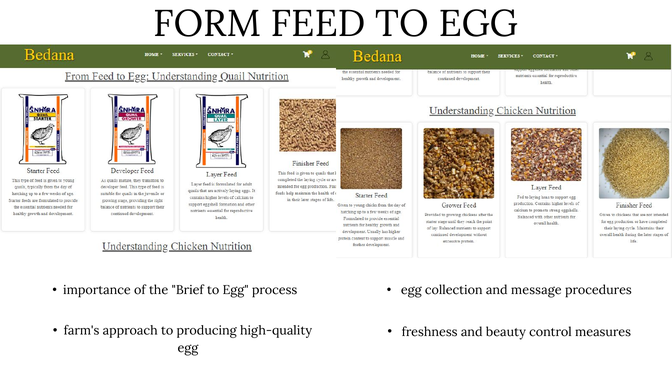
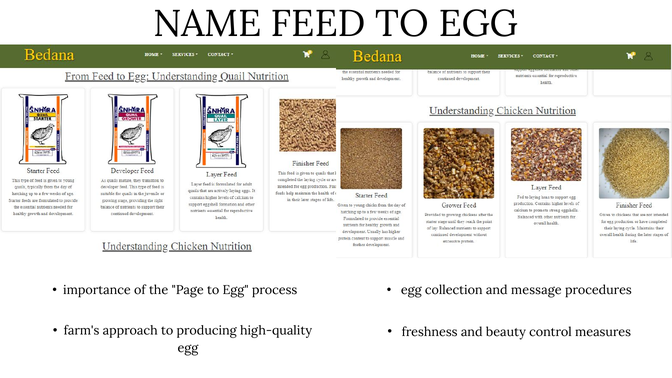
FORM: FORM -> NAME (207, 24)
Brief: Brief -> Page (188, 290)
